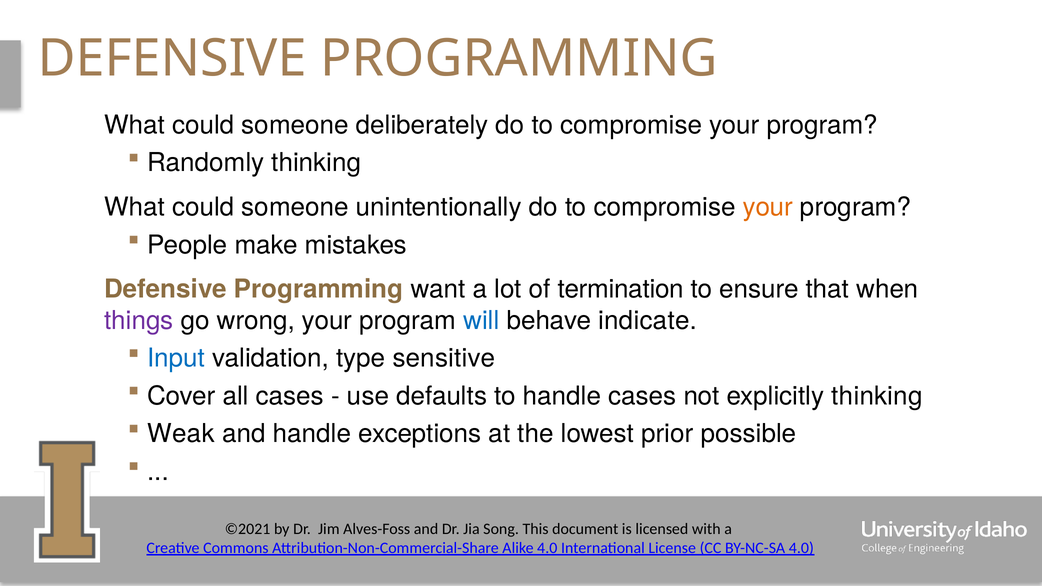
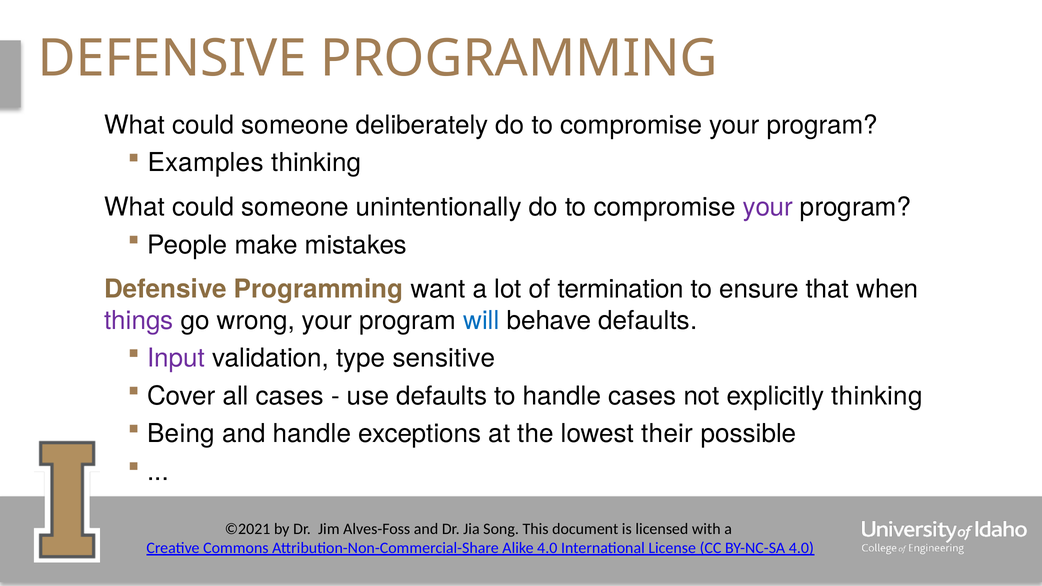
Randomly: Randomly -> Examples (206, 163)
your colour: orange -> purple (768, 207)
behave indicate: indicate -> defaults (648, 321)
Input colour: blue -> purple (176, 358)
Weak: Weak -> Being (181, 434)
prior: prior -> their (667, 434)
